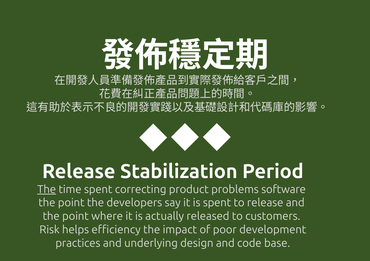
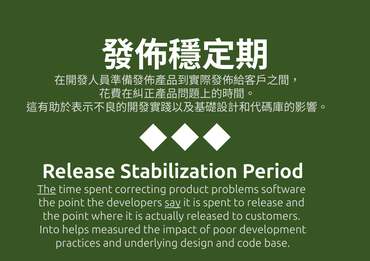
say underline: none -> present (173, 203)
Risk: Risk -> Into (50, 229)
efficiency: efficiency -> measured (116, 229)
